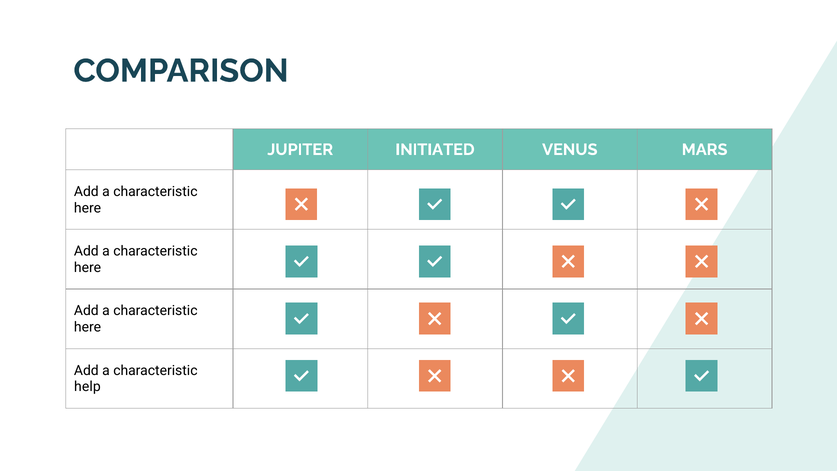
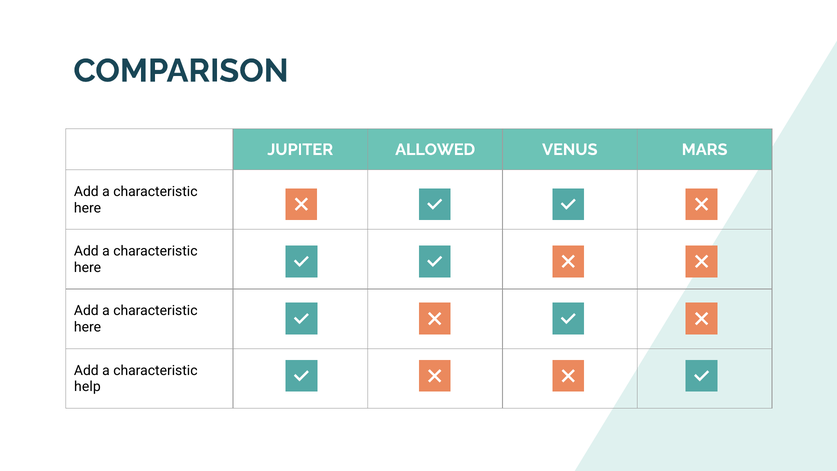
INITIATED: INITIATED -> ALLOWED (435, 150)
